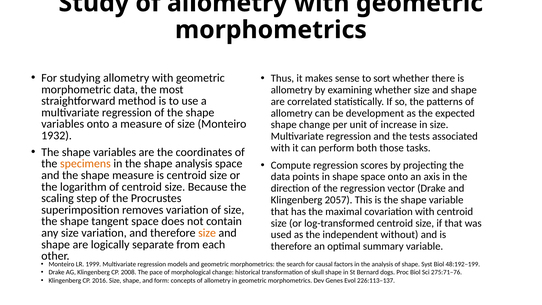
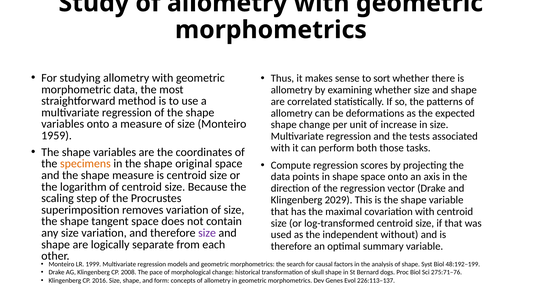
development: development -> deformations (375, 113)
1932: 1932 -> 1959 (57, 136)
shape analysis: analysis -> original (194, 164)
2057: 2057 -> 2029 (339, 200)
size colour: orange -> purple (207, 233)
